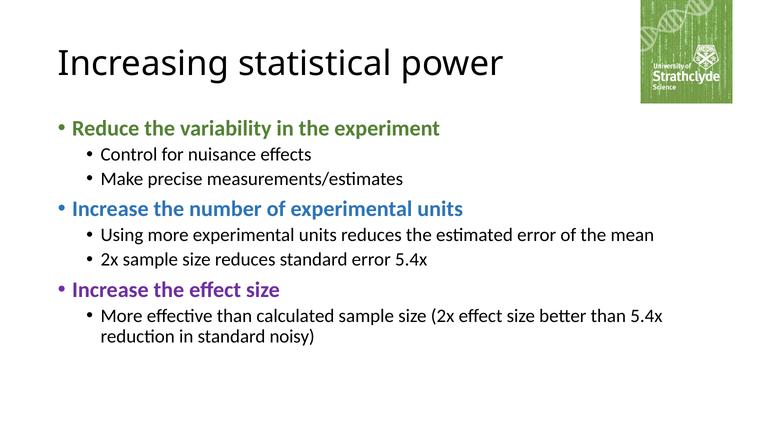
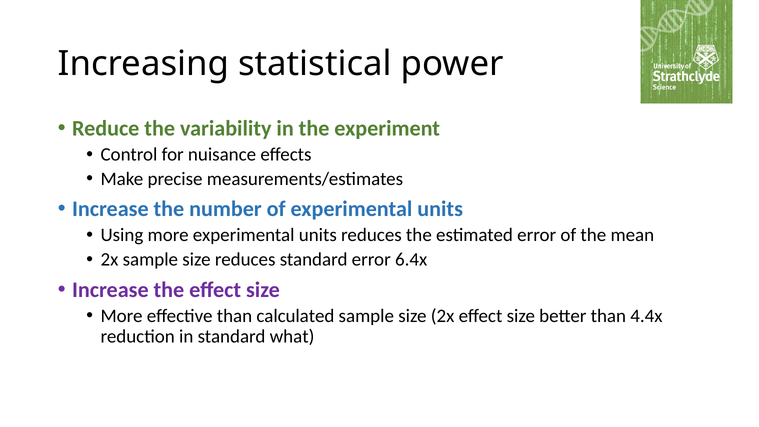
error 5.4x: 5.4x -> 6.4x (411, 260)
than 5.4x: 5.4x -> 4.4x (646, 316)
noisy: noisy -> what (292, 336)
